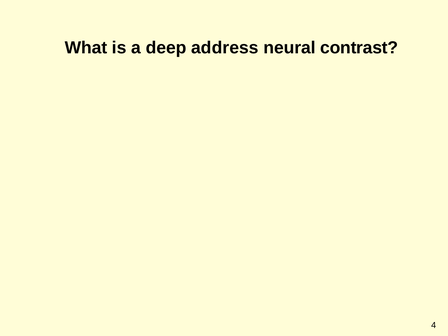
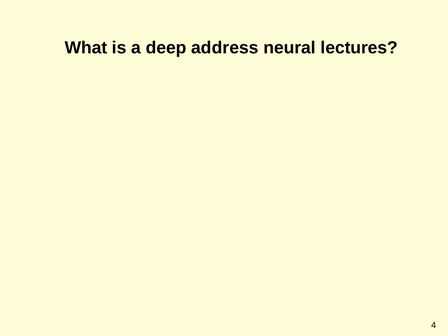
contrast: contrast -> lectures (359, 48)
